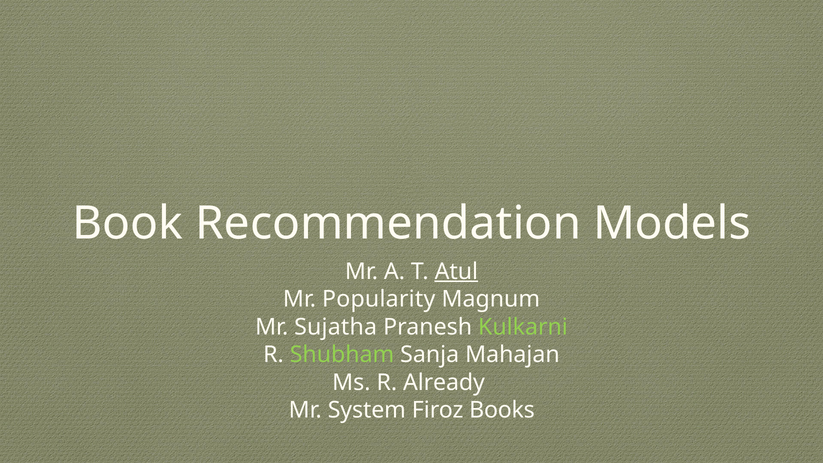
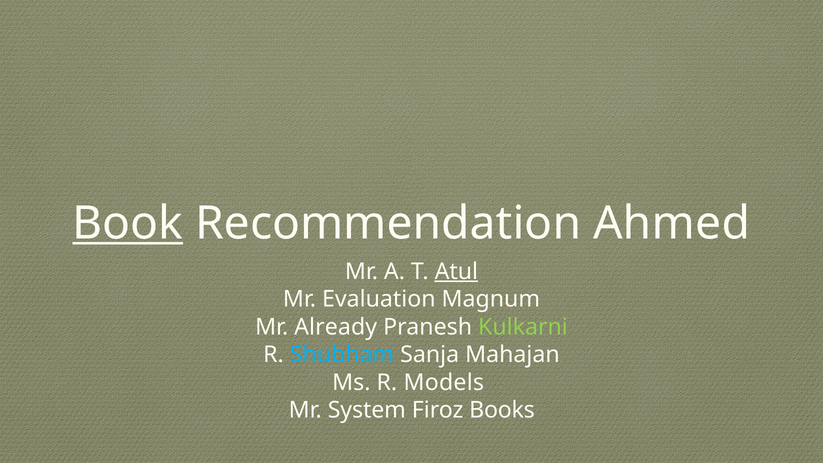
Book underline: none -> present (128, 223)
Models: Models -> Ahmed (672, 223)
Popularity: Popularity -> Evaluation (379, 299)
Sujatha: Sujatha -> Already (336, 327)
Shubham colour: light green -> light blue (342, 355)
Already: Already -> Models (444, 383)
